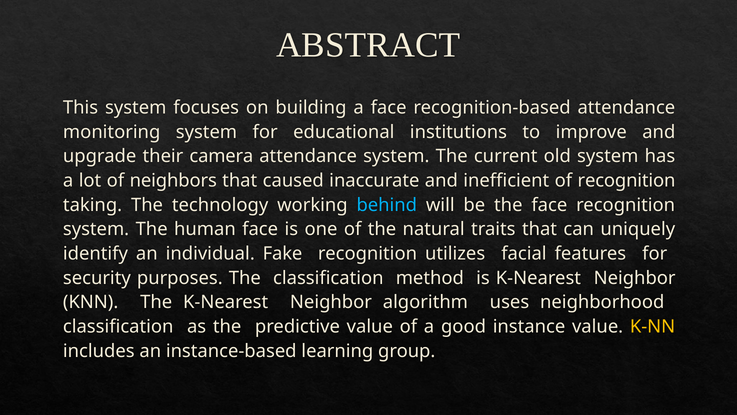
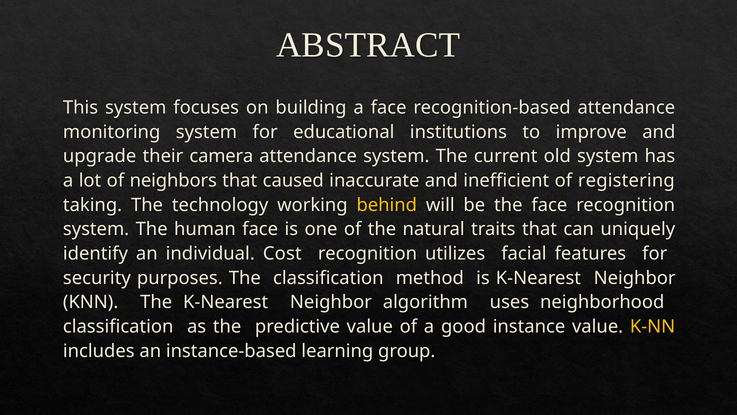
of recognition: recognition -> registering (626, 180)
behind colour: light blue -> yellow (387, 205)
Fake: Fake -> Cost (282, 253)
